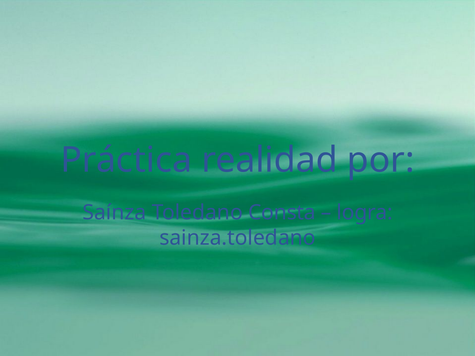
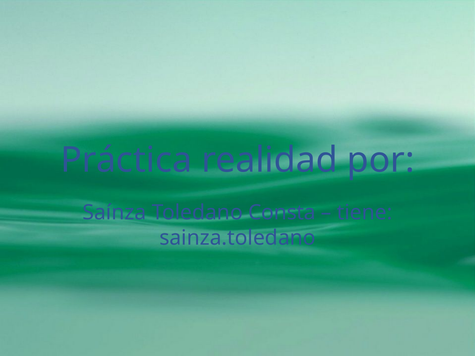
logra: logra -> tiene (365, 213)
